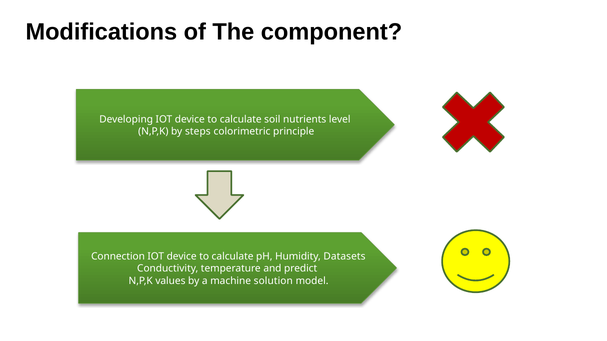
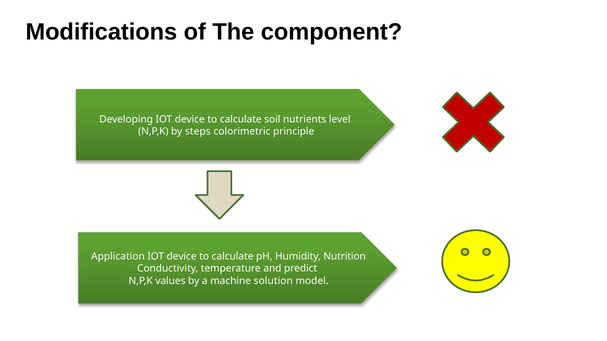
Connection: Connection -> Application (118, 257)
Datasets: Datasets -> Nutrition (345, 257)
